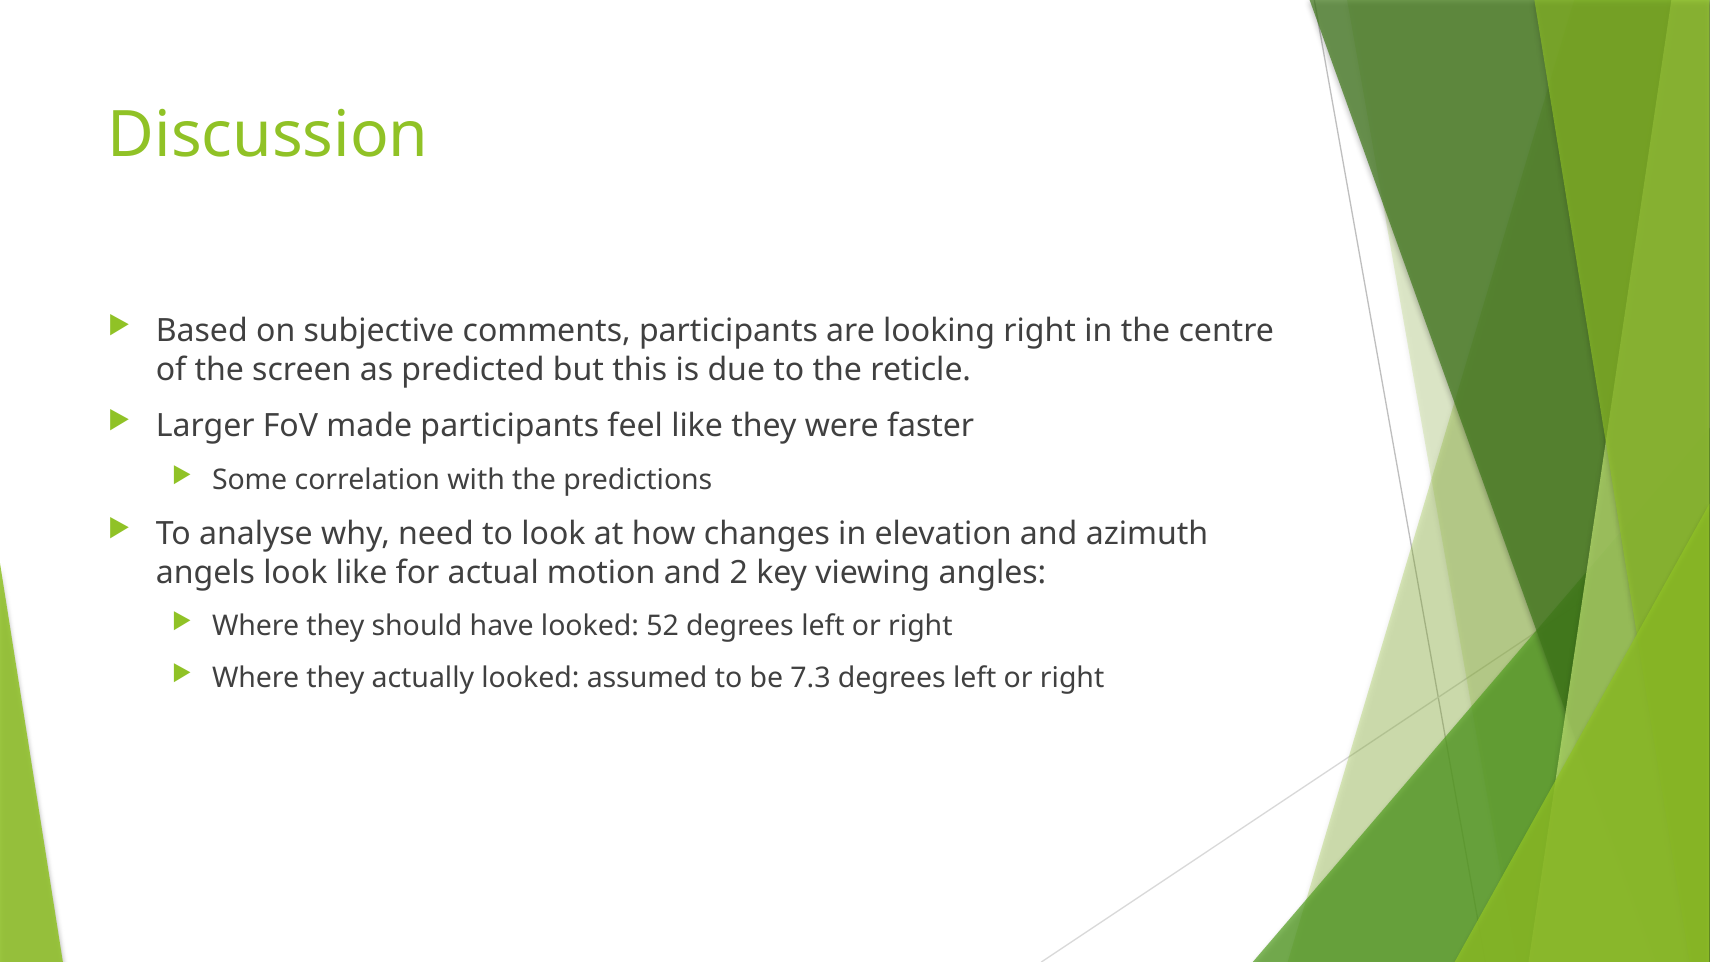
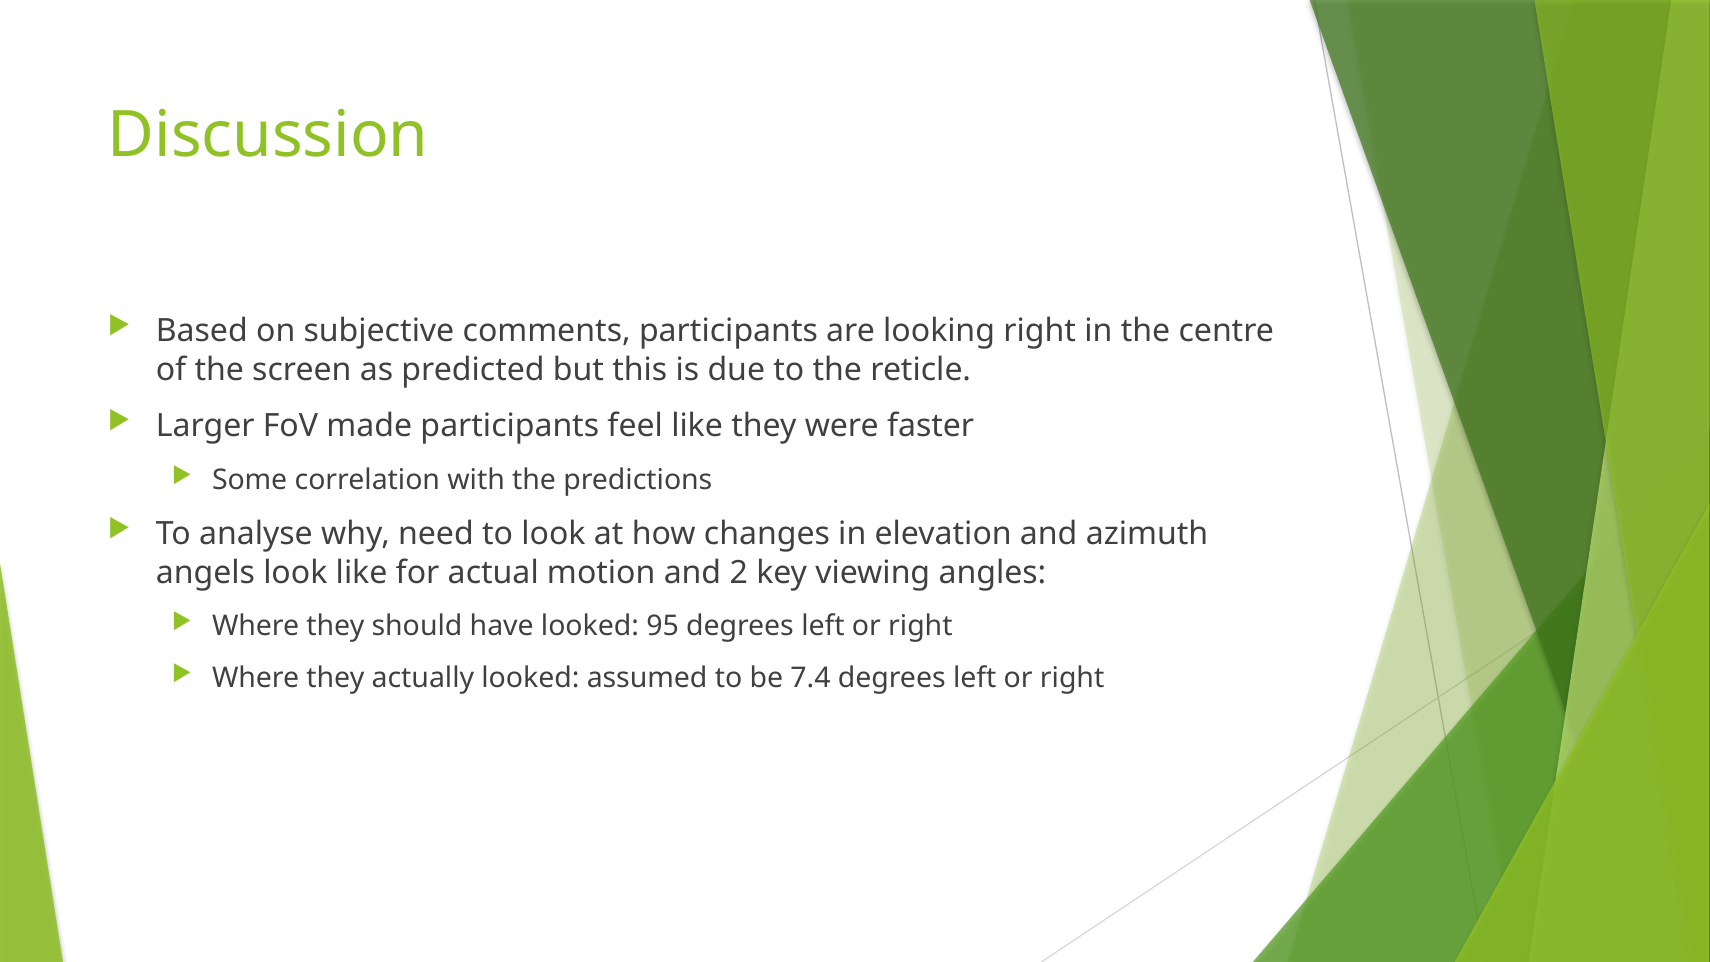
52: 52 -> 95 (663, 626)
7.3: 7.3 -> 7.4 (811, 678)
